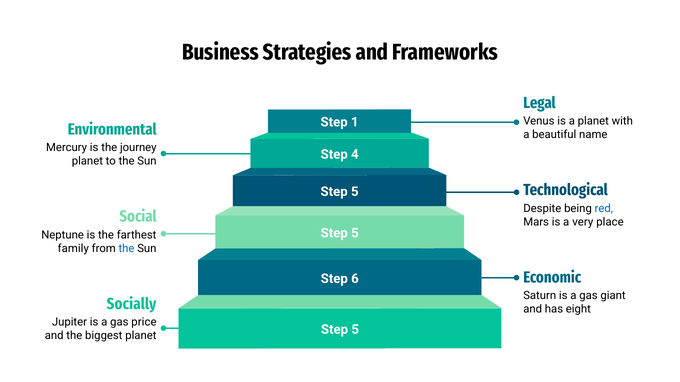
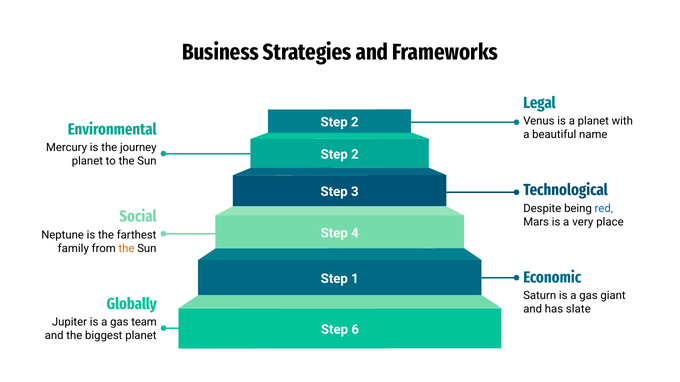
1: 1 -> 2 (355, 122)
4: 4 -> 2 (355, 154)
5: 5 -> 3 (355, 192)
5: 5 -> 4 (355, 233)
the colour: blue -> orange (126, 249)
6: 6 -> 1 (355, 279)
Socially: Socially -> Globally (132, 304)
eight: eight -> slate (578, 310)
price: price -> team (144, 323)
5: 5 -> 6 (355, 330)
